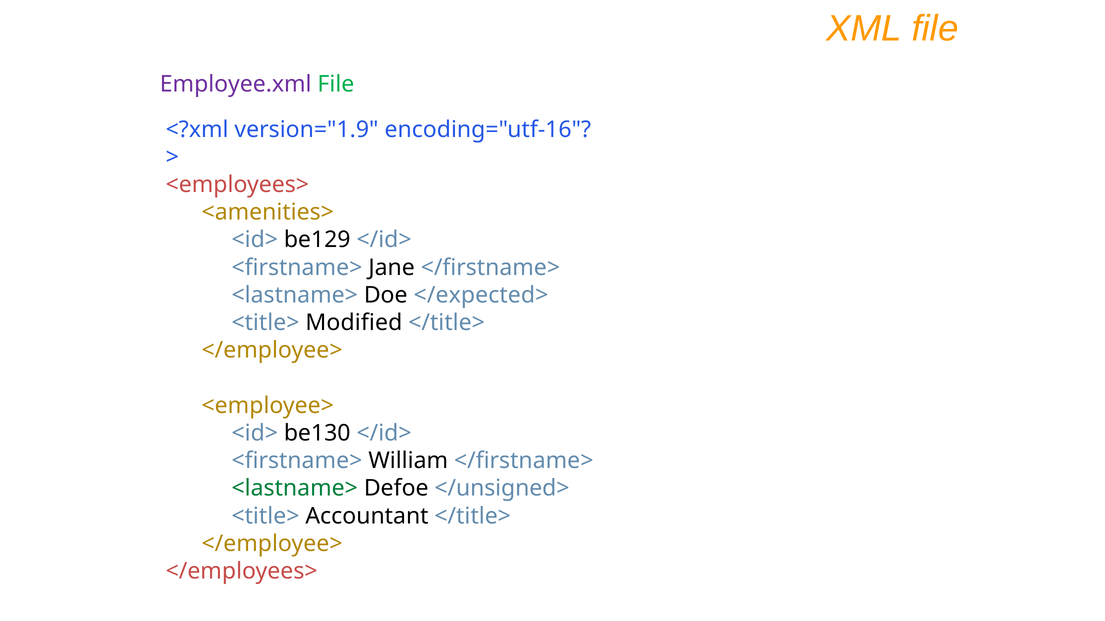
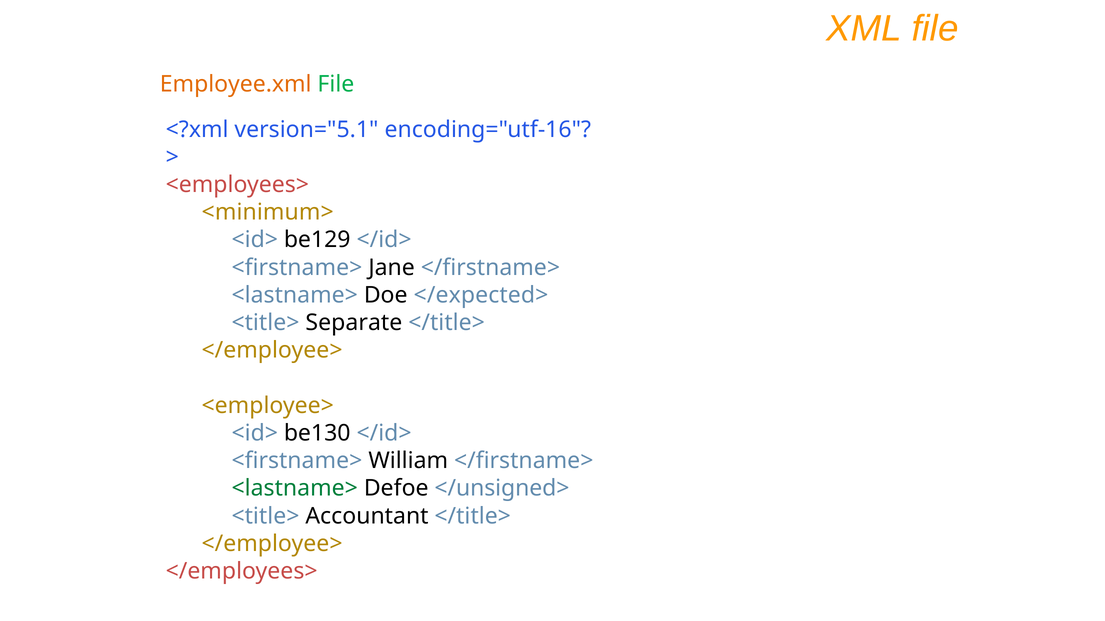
Employee.xml colour: purple -> orange (236, 84)
version="1.9: version="1.9 -> version="5.1 (306, 130)
<amenities>: <amenities> -> <minimum> (268, 212)
Modified: Modified -> Separate (354, 323)
